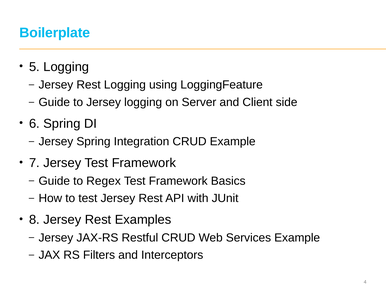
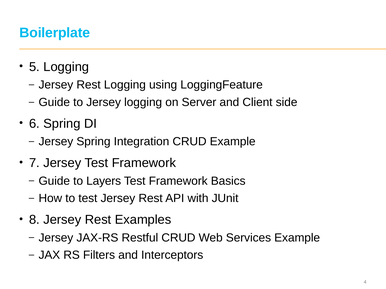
Regex: Regex -> Layers (104, 181)
